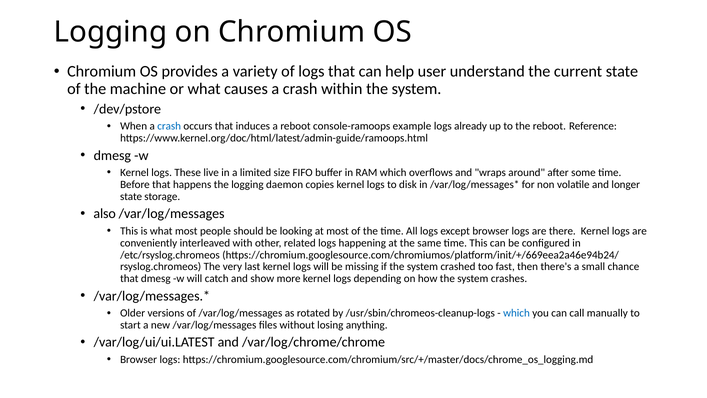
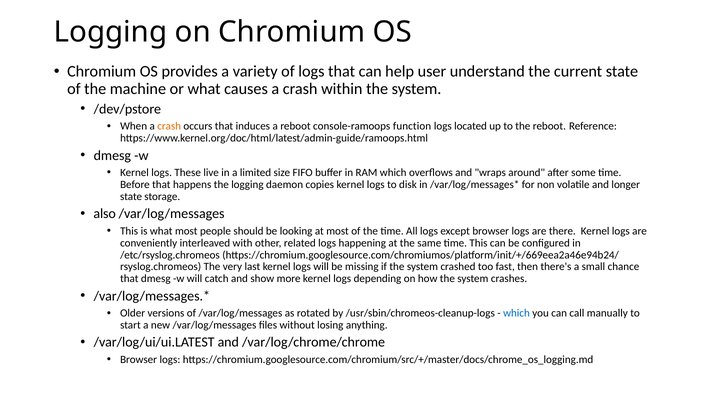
crash colour: blue -> orange (169, 126)
example: example -> function (412, 126)
already: already -> located (471, 126)
